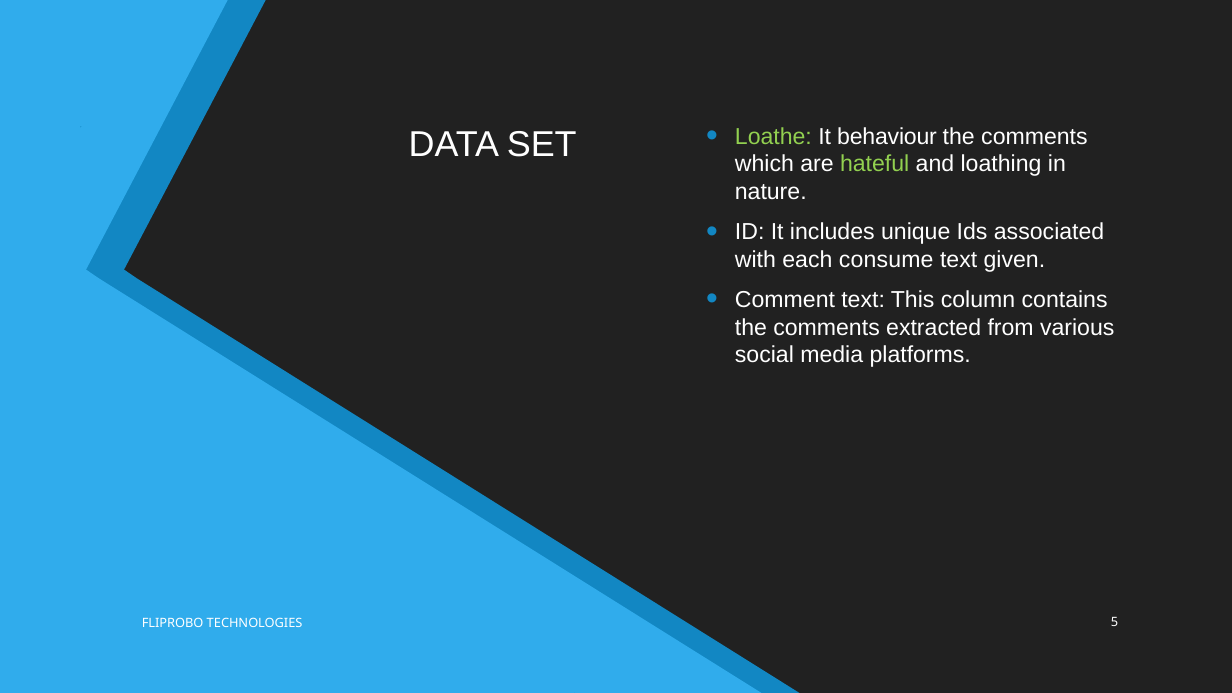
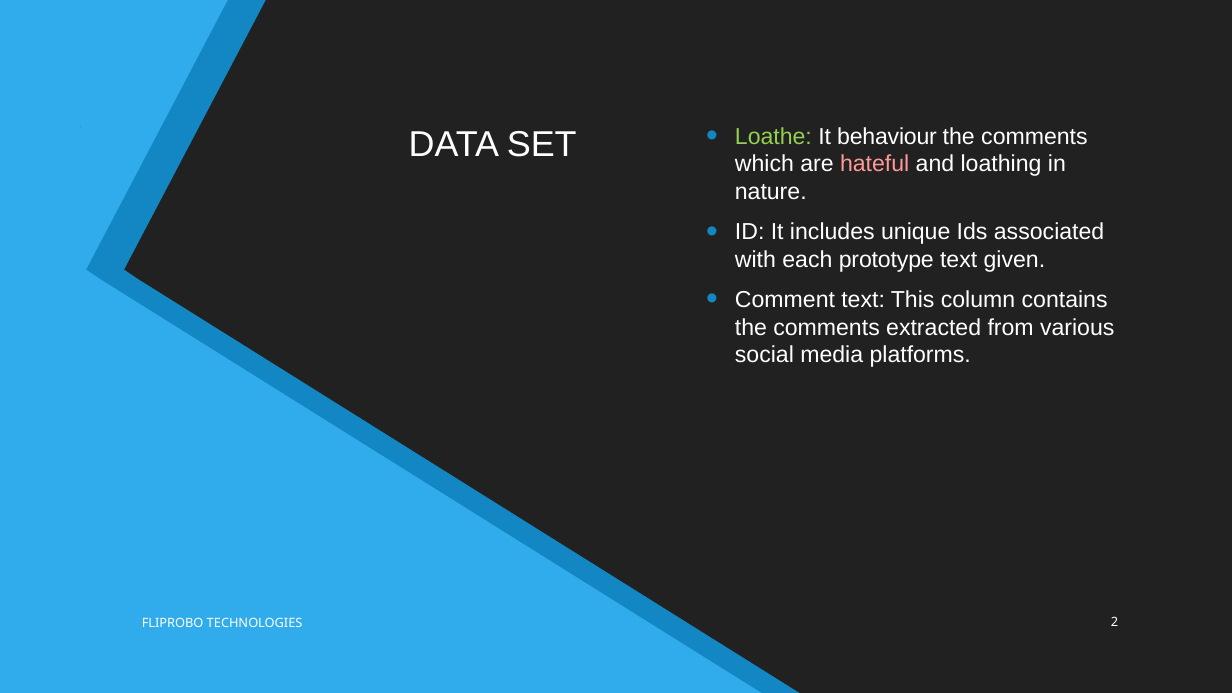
hateful colour: light green -> pink (875, 164)
consume: consume -> prototype (886, 260)
5: 5 -> 2 (1114, 622)
